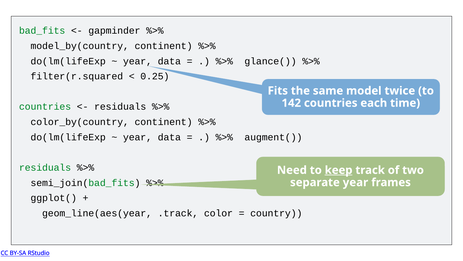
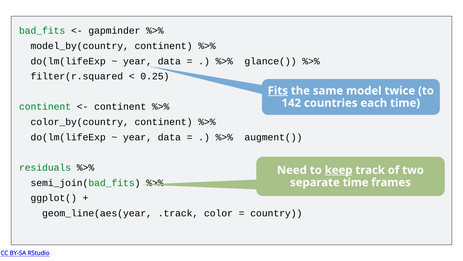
Fits underline: none -> present (278, 91)
countries: countries -> continent (45, 107)
residuals: residuals -> continent (120, 107)
separate year: year -> time (356, 182)
